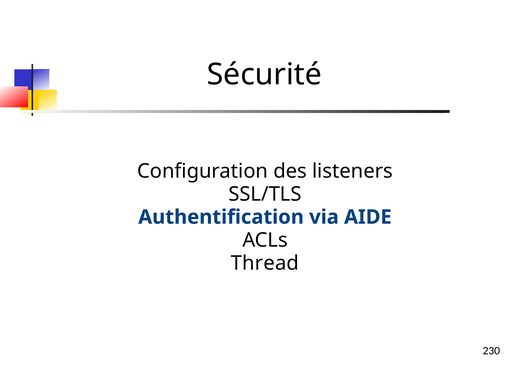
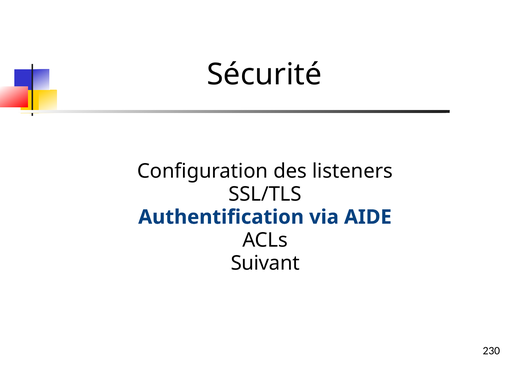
Thread: Thread -> Suivant (265, 263)
